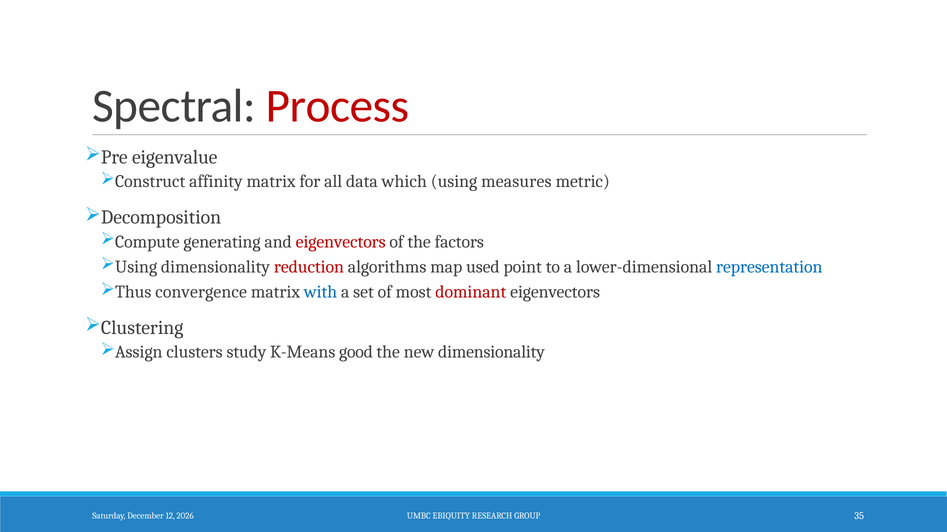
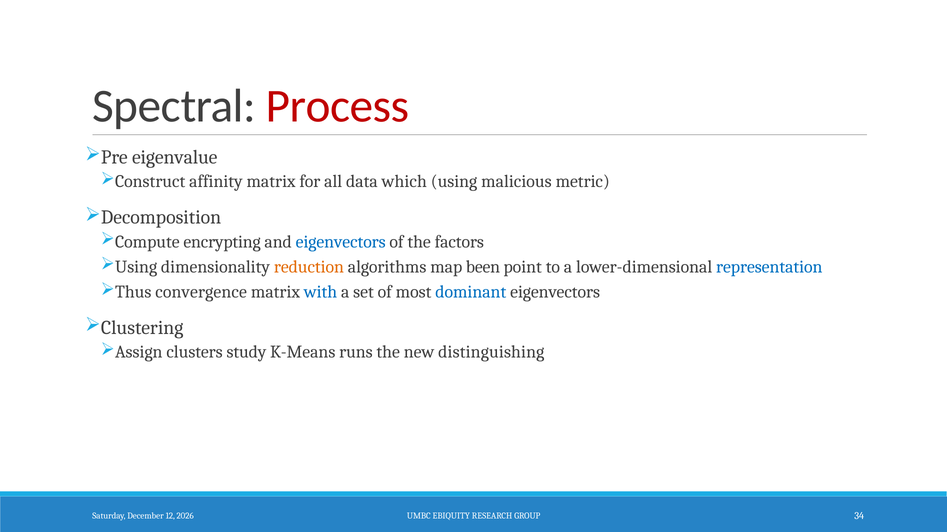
measures: measures -> malicious (516, 182)
generating: generating -> encrypting (222, 242)
eigenvectors colour: red -> blue (341, 242)
reduction colour: red -> orange (309, 267)
used: used -> been (483, 267)
dominant colour: red -> blue (471, 292)
good: good -> runs (356, 352)
new dimensionality: dimensionality -> distinguishing (491, 352)
35: 35 -> 34 (859, 517)
